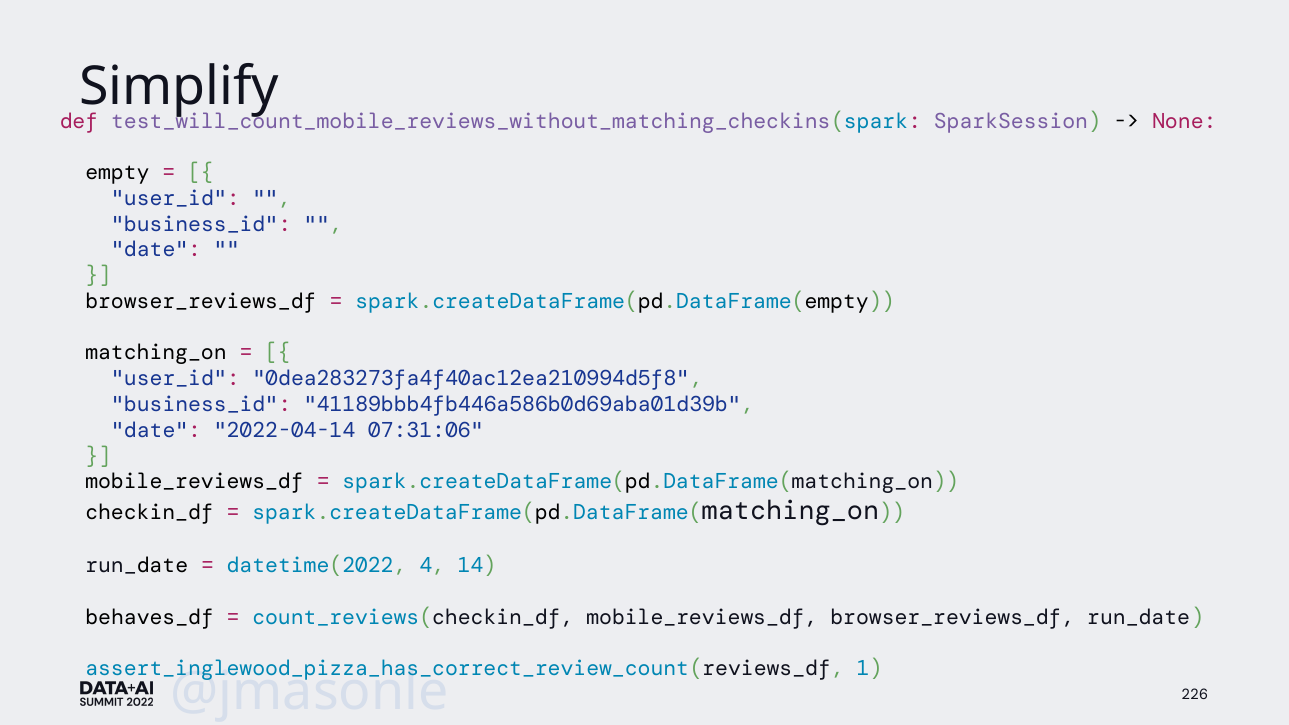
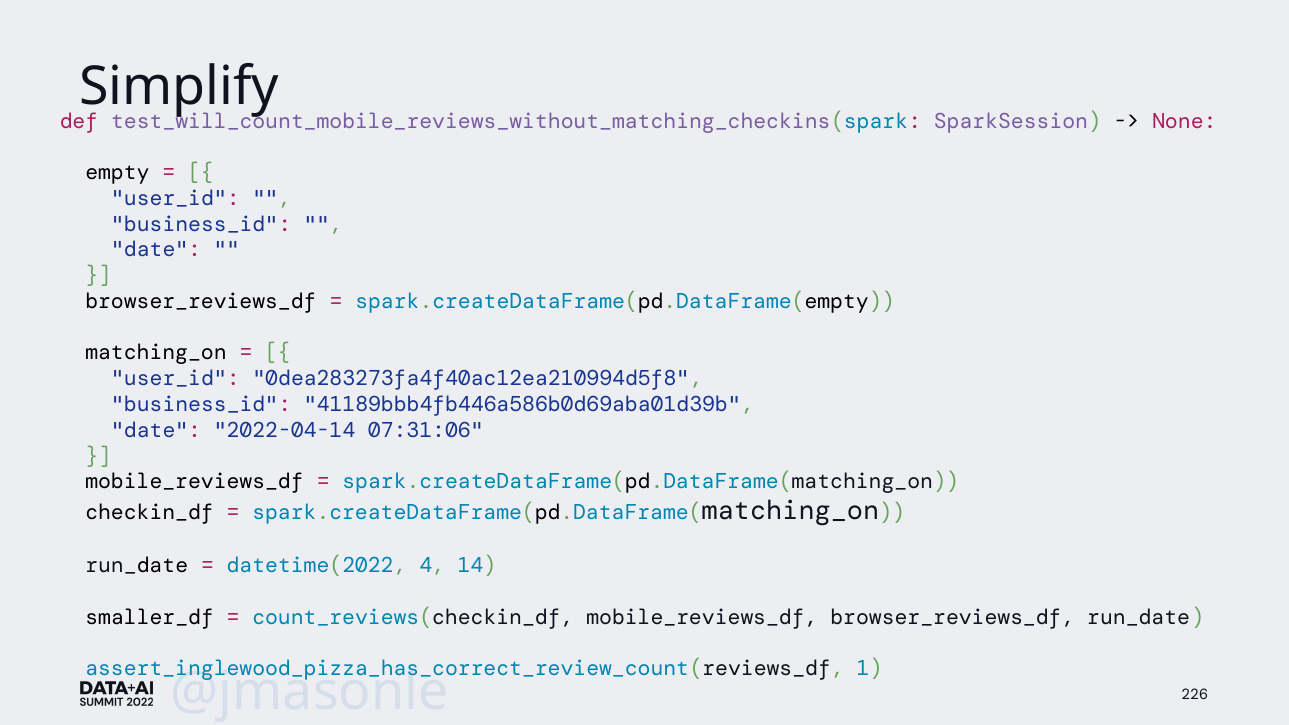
behaves_df: behaves_df -> smaller_df (150, 617)
